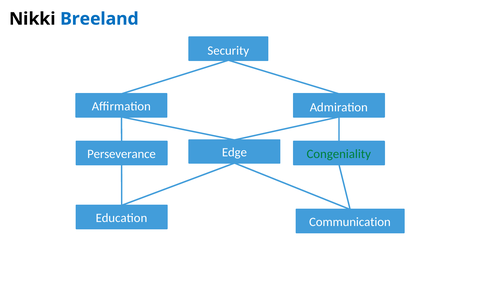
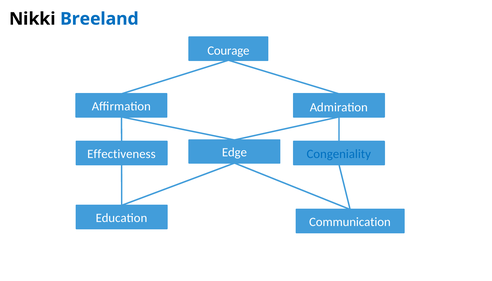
Security: Security -> Courage (228, 51)
Perseverance: Perseverance -> Effectiveness (121, 154)
Congeniality colour: green -> blue (339, 154)
